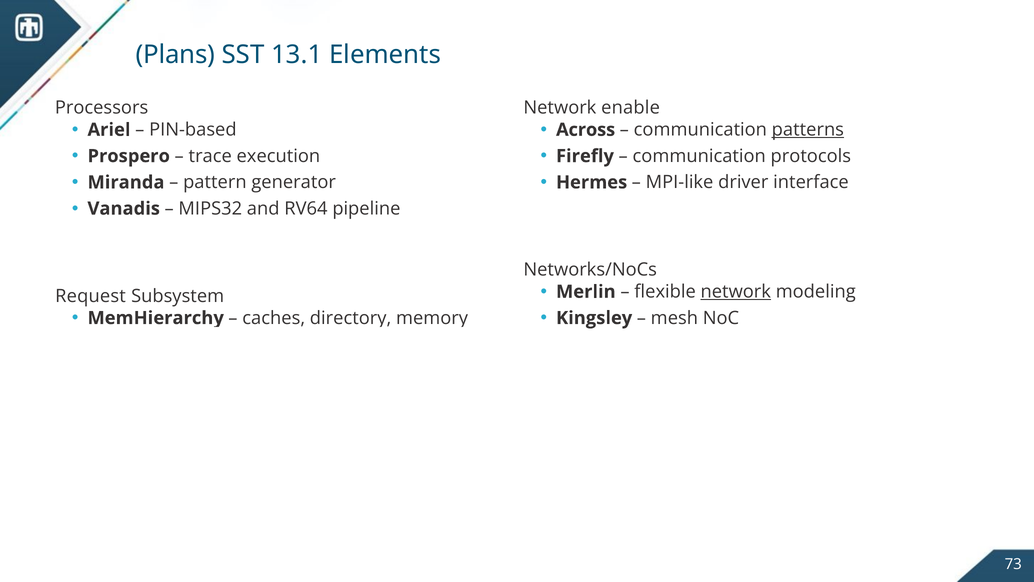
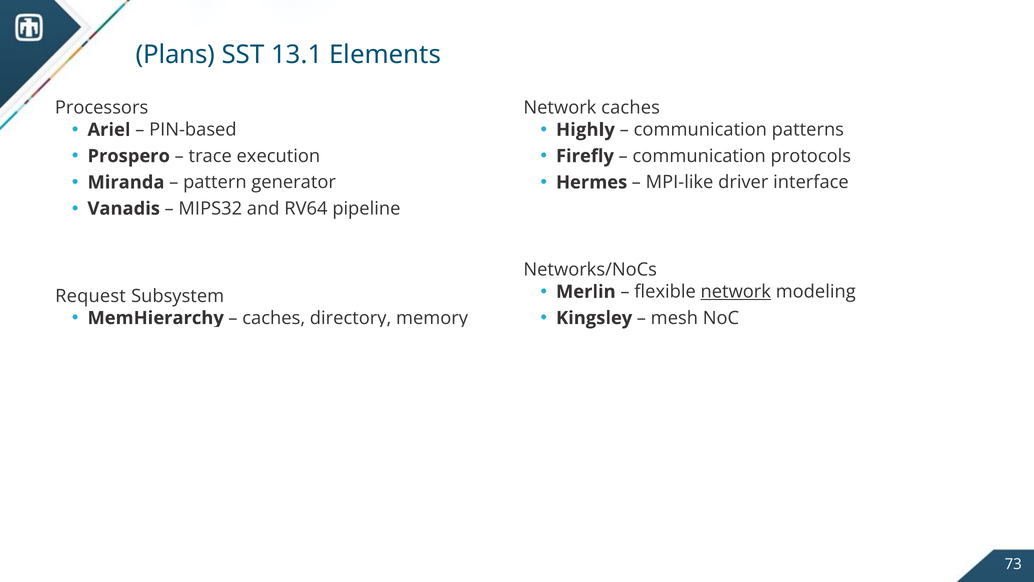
Network enable: enable -> caches (631, 108)
Across: Across -> Highly (585, 130)
patterns underline: present -> none (808, 130)
